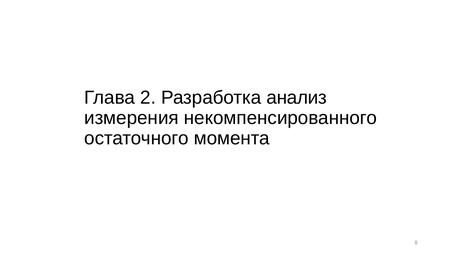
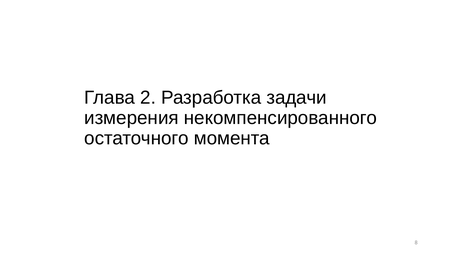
анализ: анализ -> задачи (297, 98)
